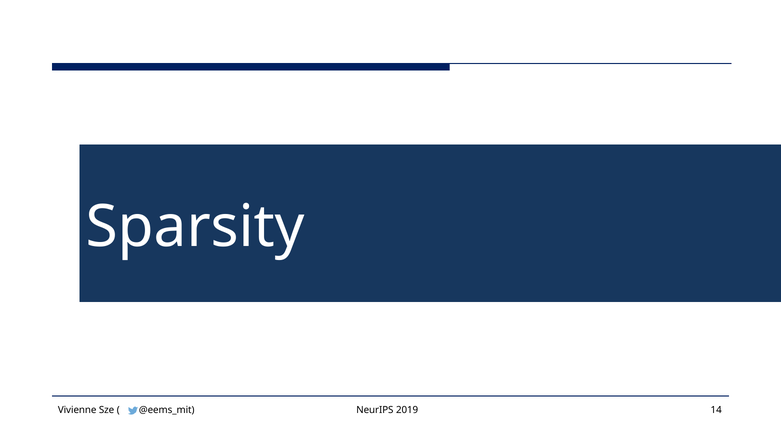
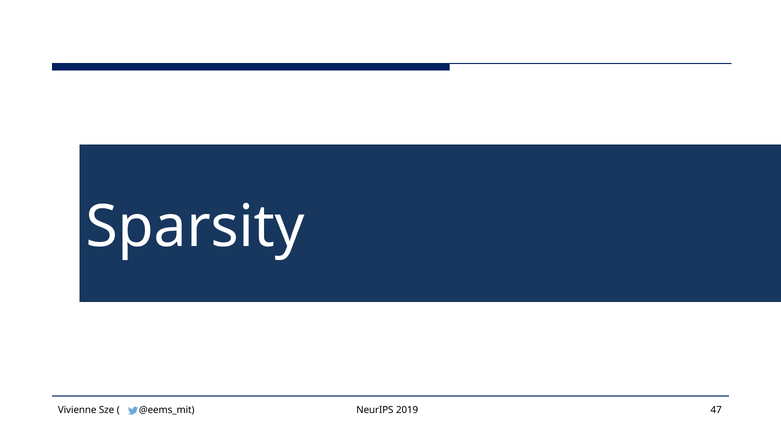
14: 14 -> 47 (716, 410)
